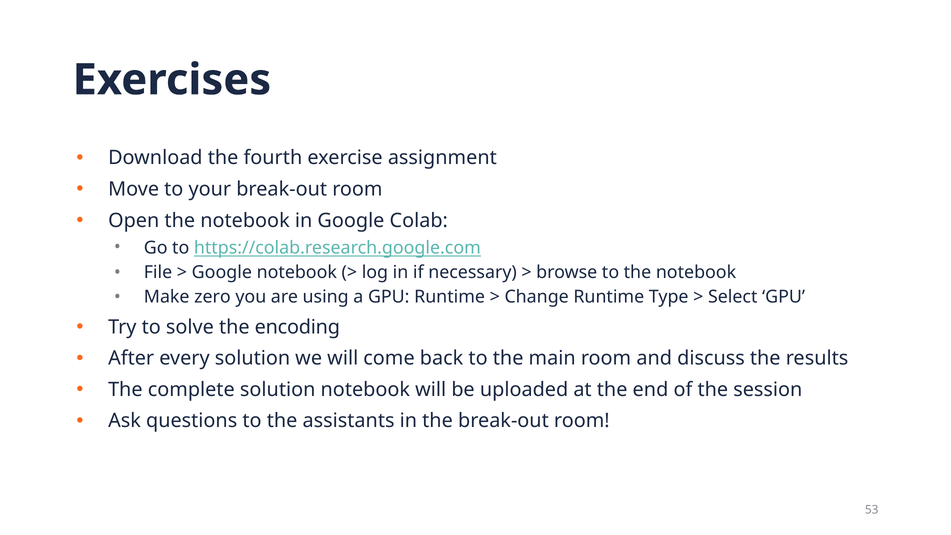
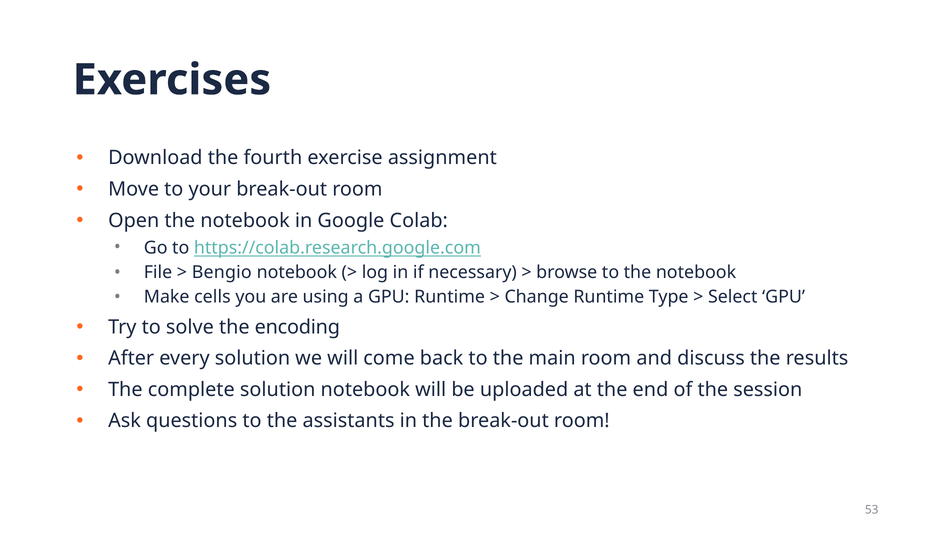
Google: Google -> Bengio (222, 273)
zero: zero -> cells (212, 297)
